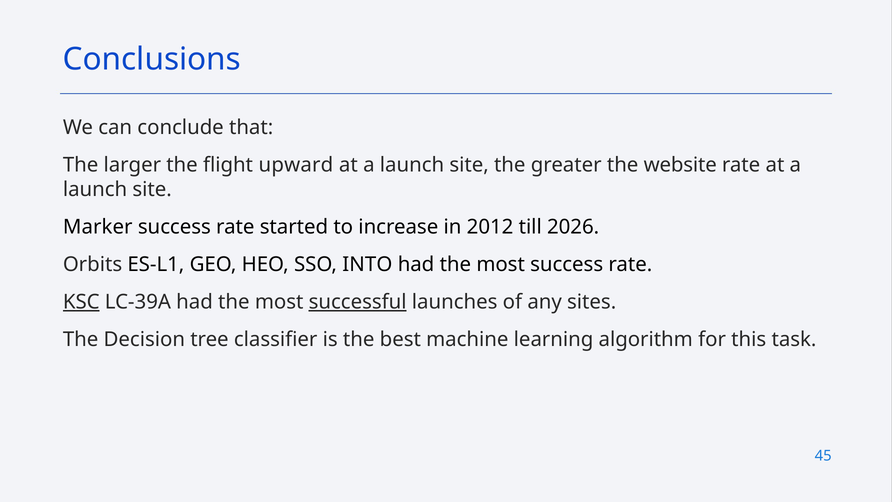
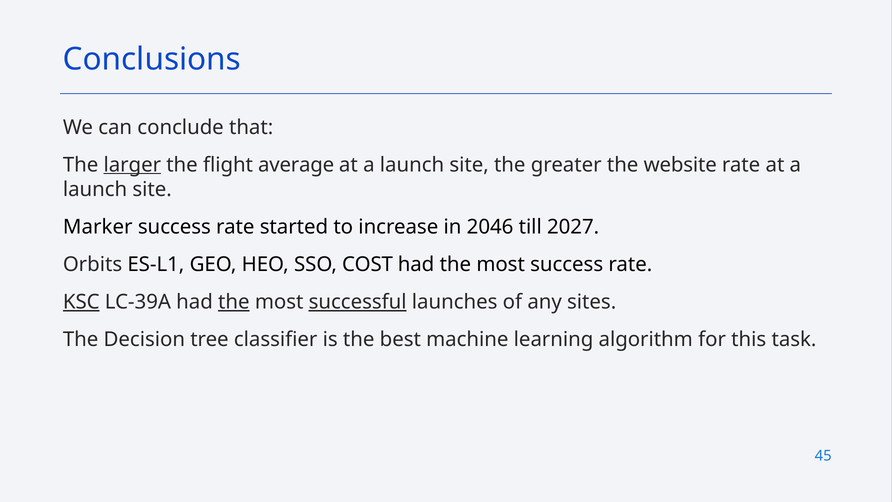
larger underline: none -> present (132, 165)
upward: upward -> average (296, 165)
2012: 2012 -> 2046 (490, 227)
2026: 2026 -> 2027 (573, 227)
INTO: INTO -> COST (367, 264)
the underline: none -> present (234, 302)
